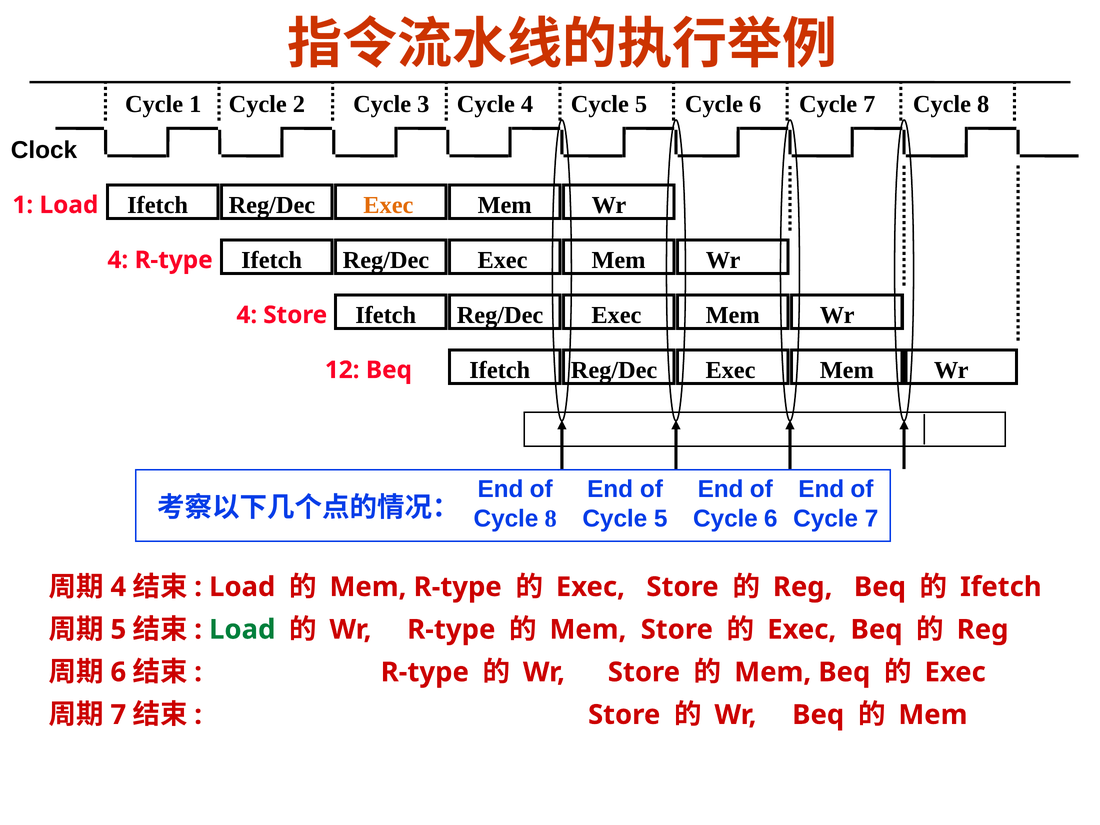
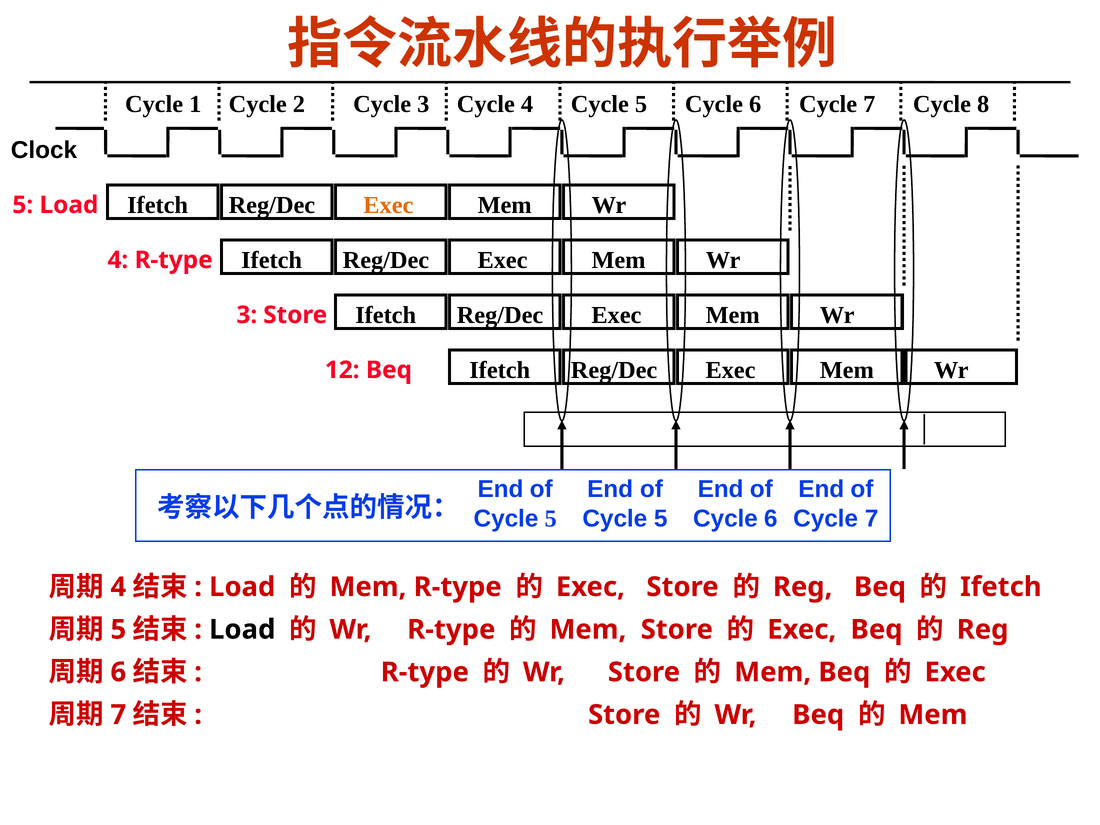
1: 1 -> 5 (23, 205)
4: 4 -> 3 (247, 315)
8: 8 -> 5 (551, 518)
Load colour: green -> black (242, 630)
